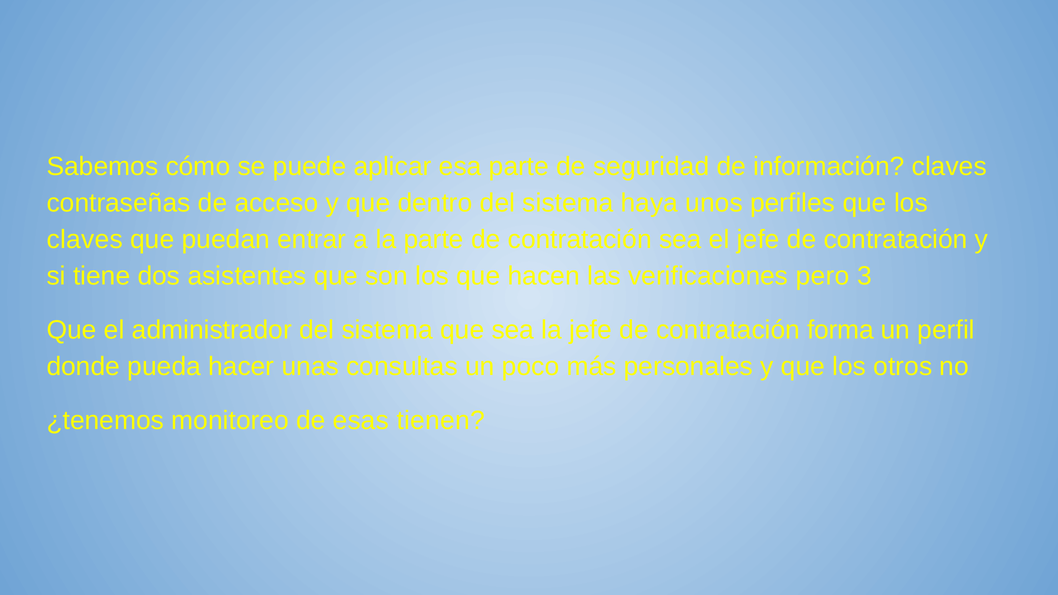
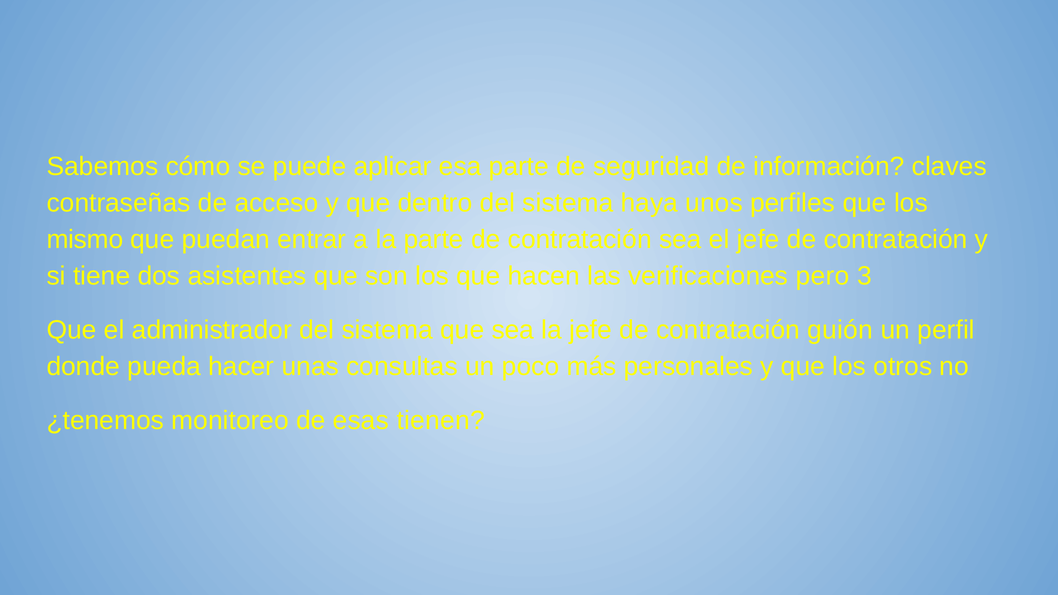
claves: claves -> mismo (85, 239)
forma: forma -> guión (840, 330)
